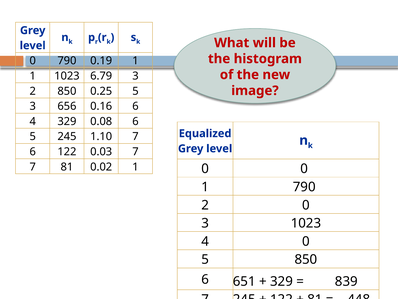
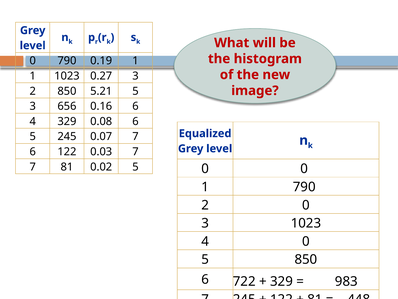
6.79: 6.79 -> 0.27 (101, 76)
0.25: 0.25 -> 5.21 (101, 91)
1.10: 1.10 -> 0.07 (101, 136)
0.02 1: 1 -> 5 (135, 167)
651: 651 -> 722 (244, 281)
839: 839 -> 983 (346, 281)
